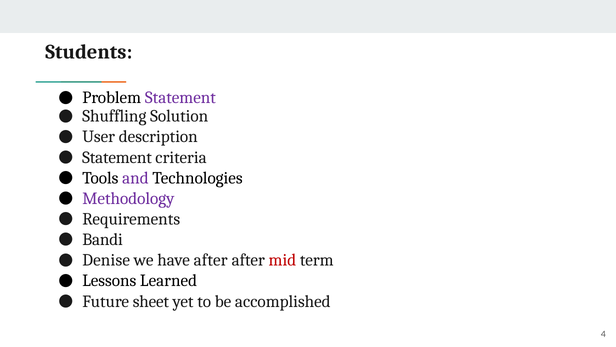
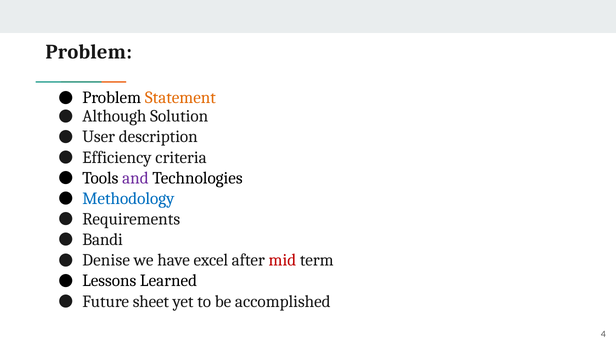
Students: Students -> Problem (89, 52)
Statement colour: purple -> orange (180, 98)
Shuffling: Shuffling -> Although (114, 116)
Statement: Statement -> Efficiency (117, 157)
Methodology colour: purple -> blue (128, 198)
have after: after -> excel (211, 260)
